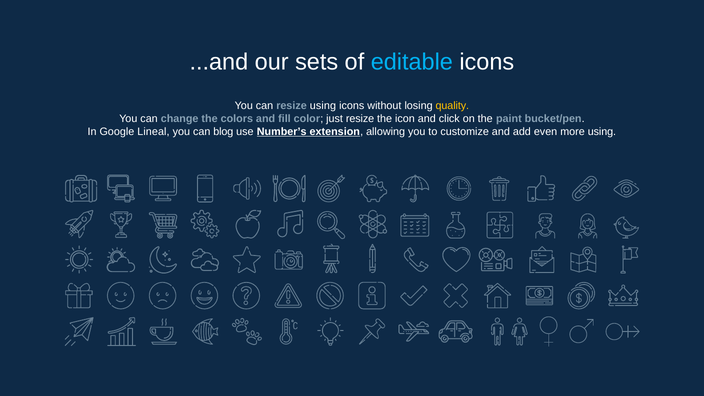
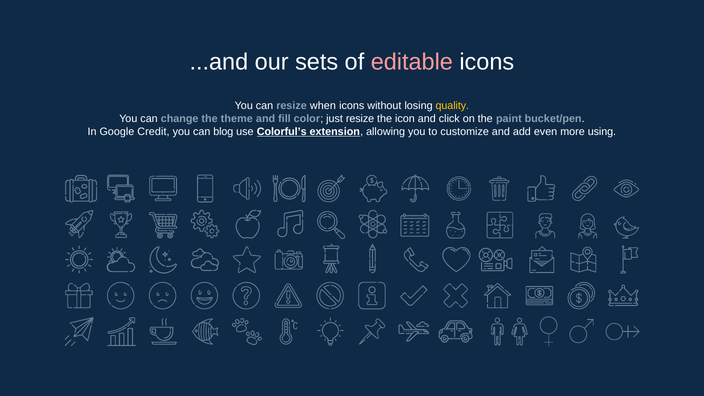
editable colour: light blue -> pink (412, 62)
resize using: using -> when (323, 106)
colors: colors -> theme (237, 119)
Lineal: Lineal -> Credit (153, 132)
Number’s: Number’s -> Colorful’s (282, 132)
